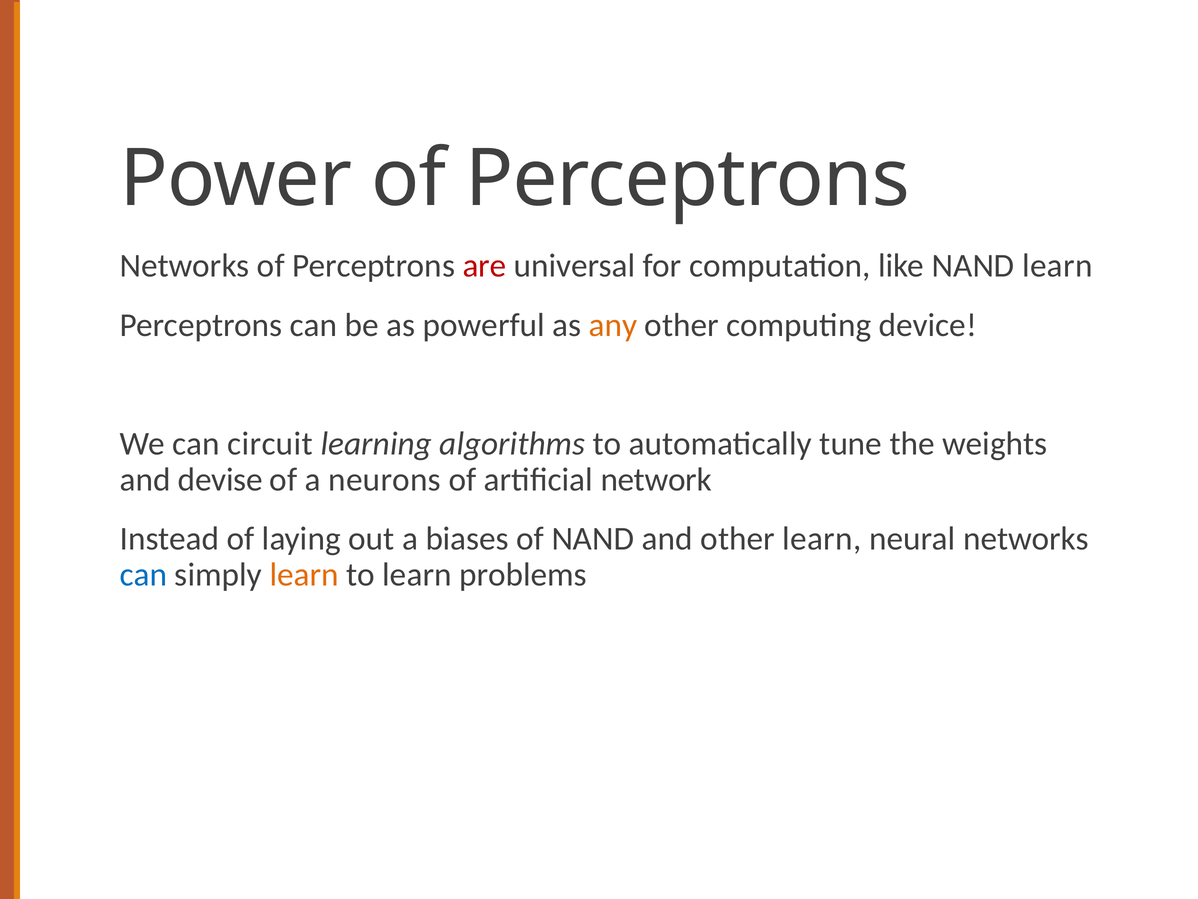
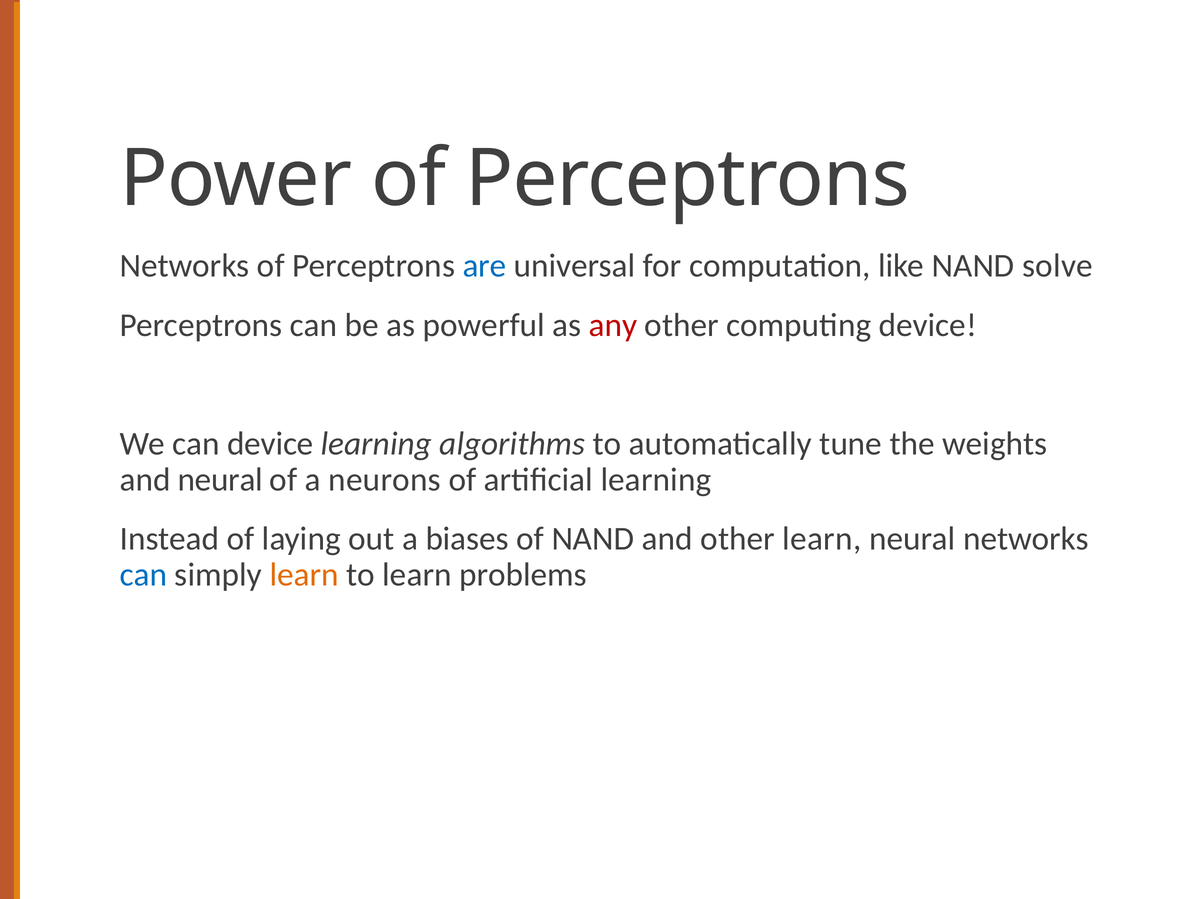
are colour: red -> blue (484, 266)
NAND learn: learn -> solve (1057, 266)
any colour: orange -> red (613, 325)
can circuit: circuit -> device (270, 443)
and devise: devise -> neural (220, 479)
artificial network: network -> learning (656, 479)
